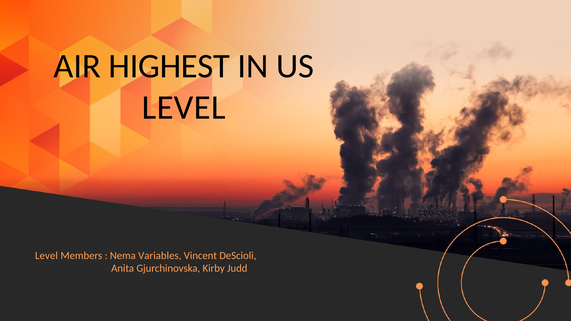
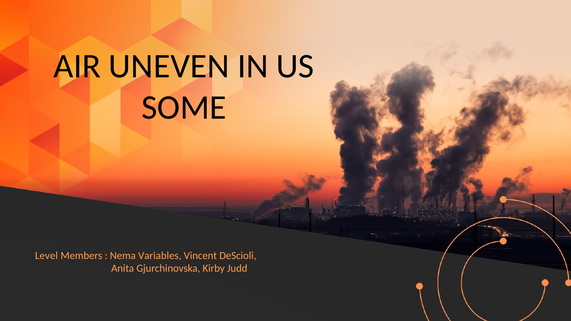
HIGHEST: HIGHEST -> UNEVEN (169, 66)
LEVEL: LEVEL -> SOME (184, 108)
